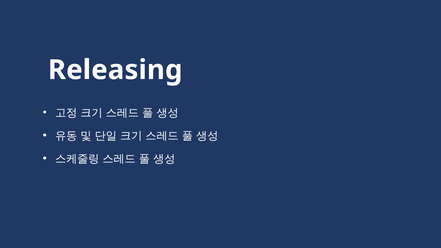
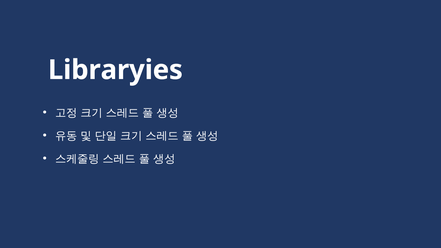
Releasing: Releasing -> Libraryies (115, 70)
